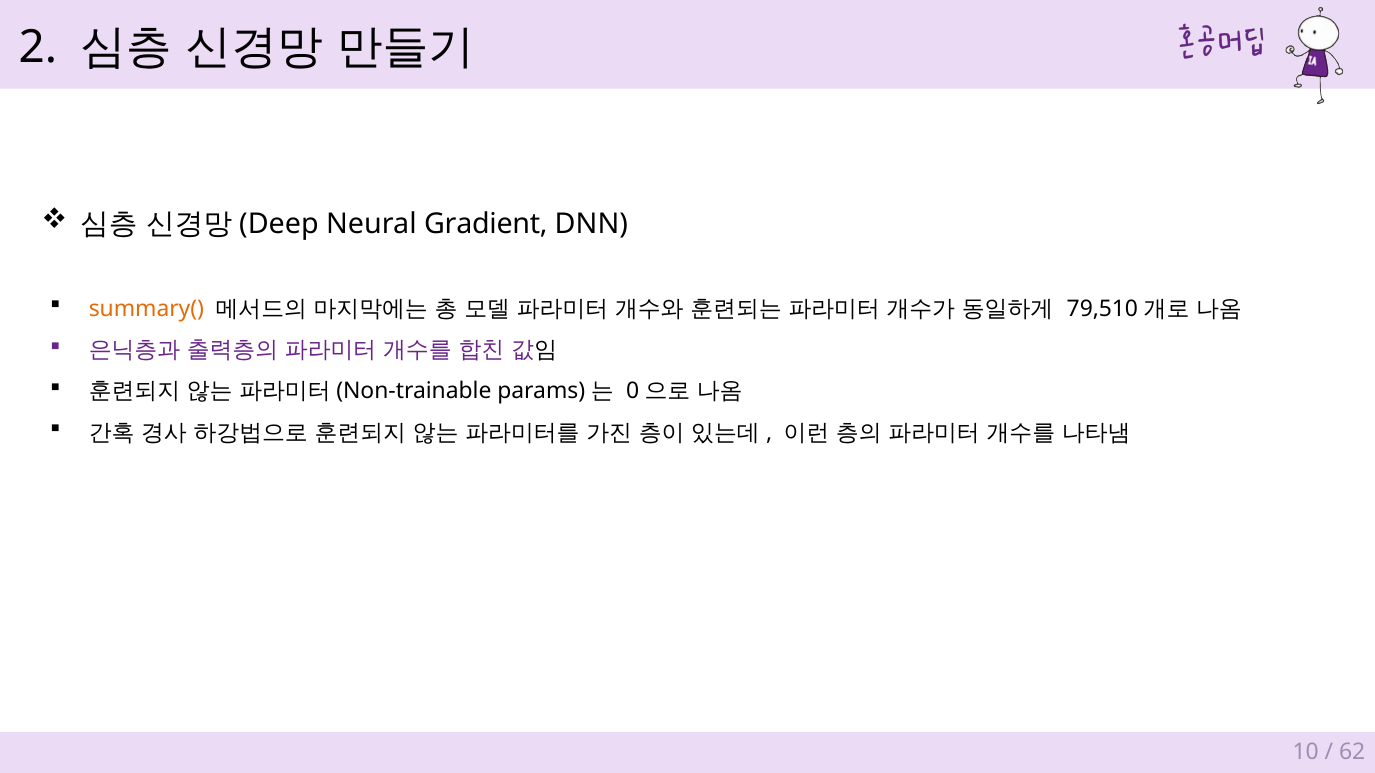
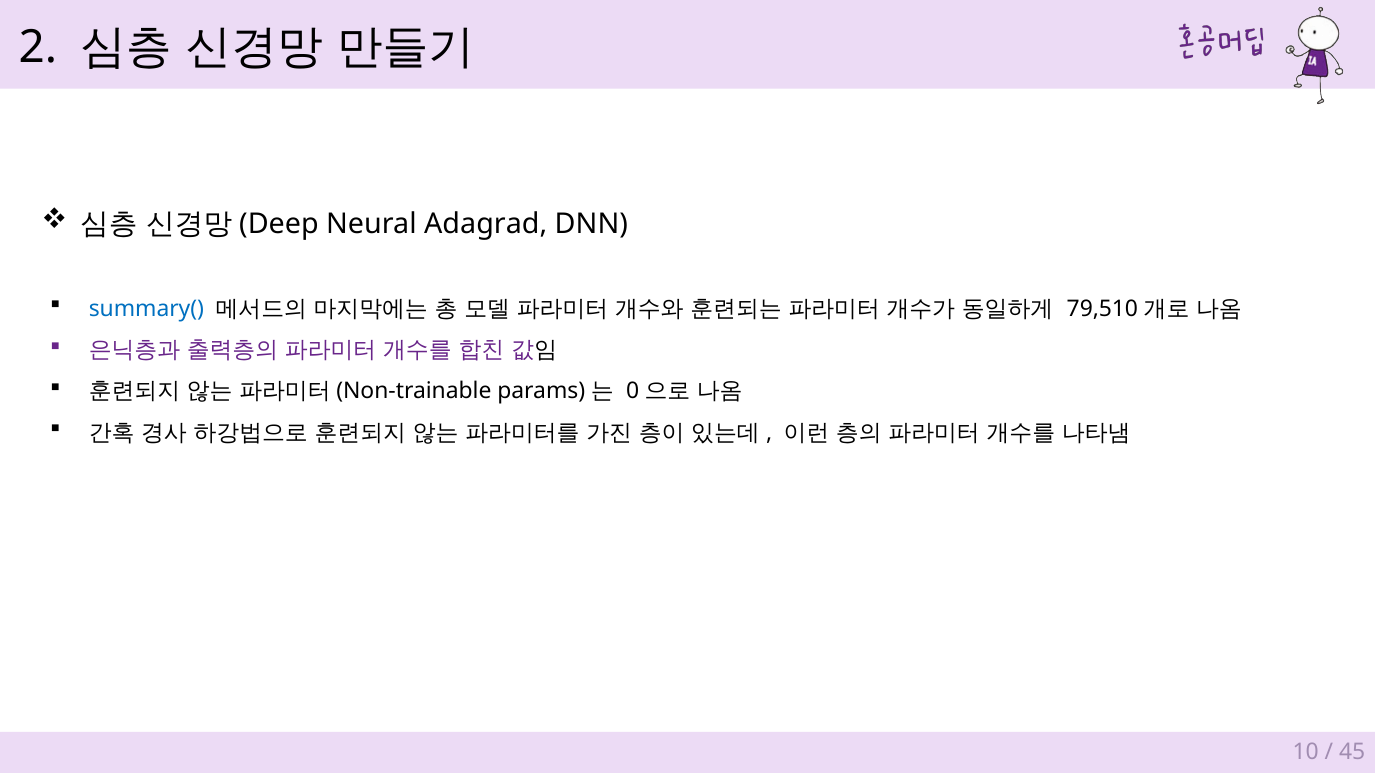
Gradient: Gradient -> Adagrad (486, 224)
summary( colour: orange -> blue (146, 309)
62: 62 -> 45 (1352, 753)
